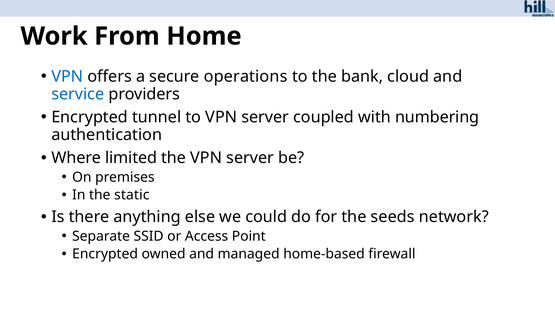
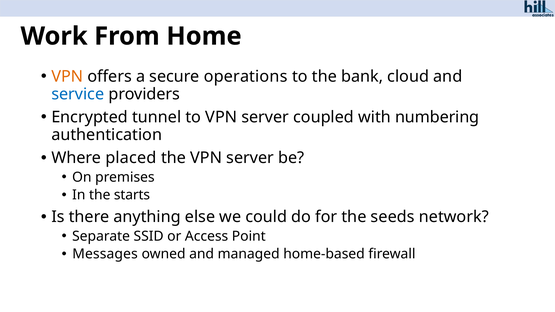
VPN colour: blue -> orange (67, 77)
limited: limited -> placed (131, 158)
static: static -> starts (132, 195)
Encrypted: Encrypted -> Messages (105, 254)
